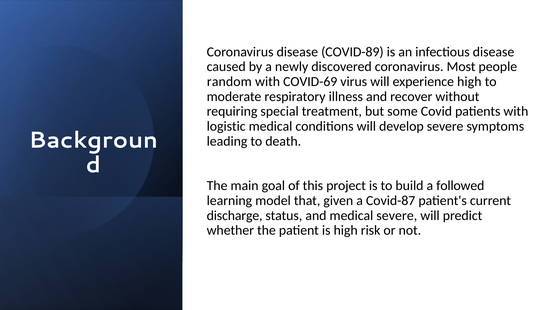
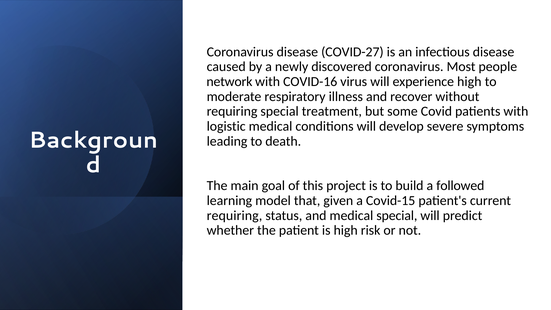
COVID-89: COVID-89 -> COVID-27 (352, 52)
random: random -> network (229, 82)
COVID-69: COVID-69 -> COVID-16 (310, 82)
Covid-87: Covid-87 -> Covid-15 (391, 201)
discharge: discharge -> requiring (234, 215)
medical severe: severe -> special (397, 215)
